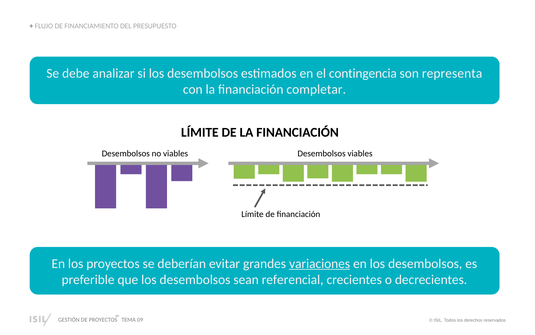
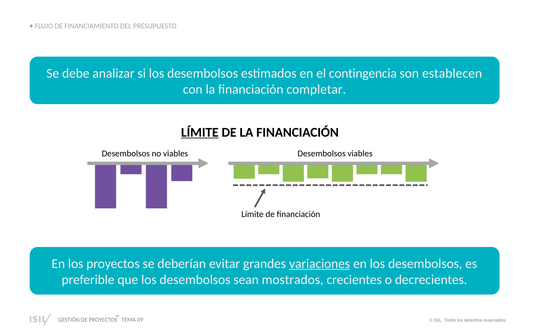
representa: representa -> establecen (452, 73)
LÍMITE underline: none -> present (200, 132)
referencial: referencial -> mostrados (293, 279)
